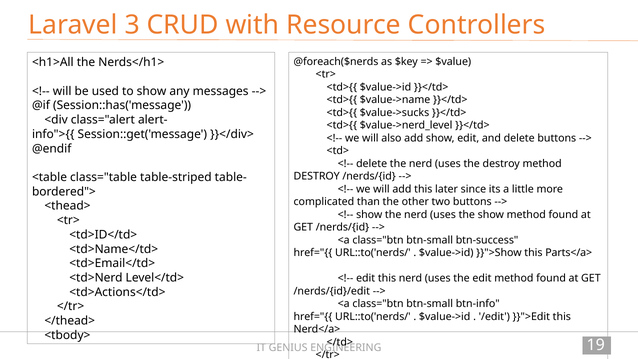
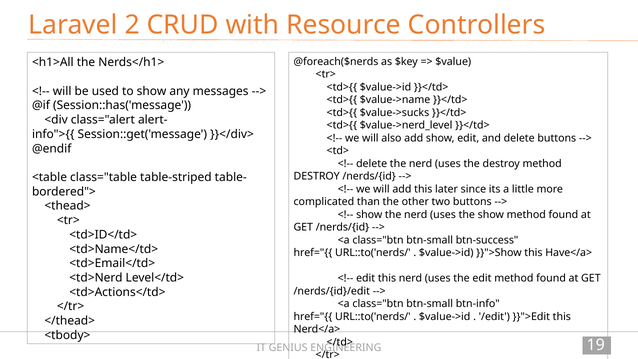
3: 3 -> 2 (132, 25)
Parts</a>: Parts</a> -> Have</a> (569, 253)
